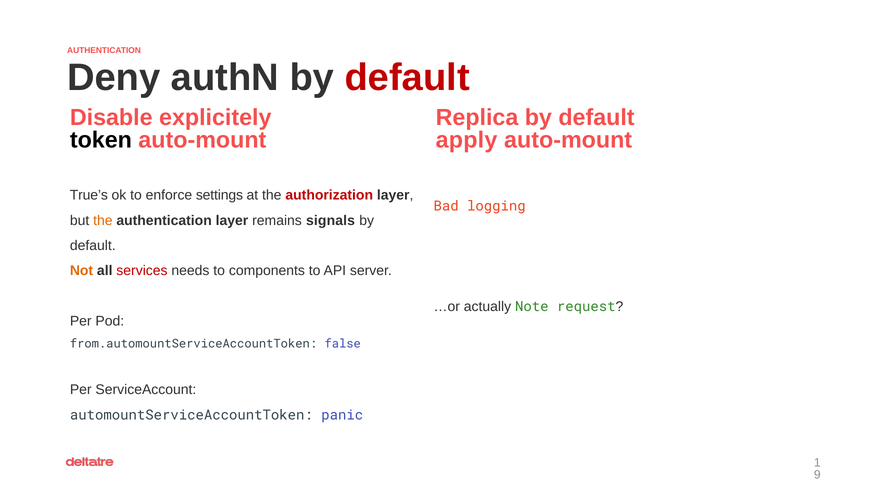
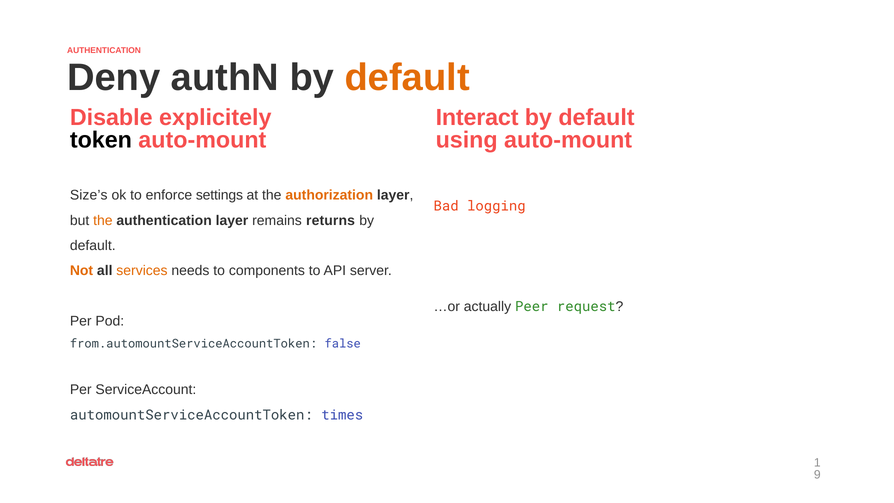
default colour: red -> orange (407, 78)
Replica: Replica -> Interact (477, 118)
apply: apply -> using (467, 140)
True’s: True’s -> Size’s (89, 195)
authorization colour: red -> orange (329, 195)
signals: signals -> returns (331, 220)
services colour: red -> orange (142, 271)
Note: Note -> Peer (532, 307)
panic: panic -> times (342, 415)
